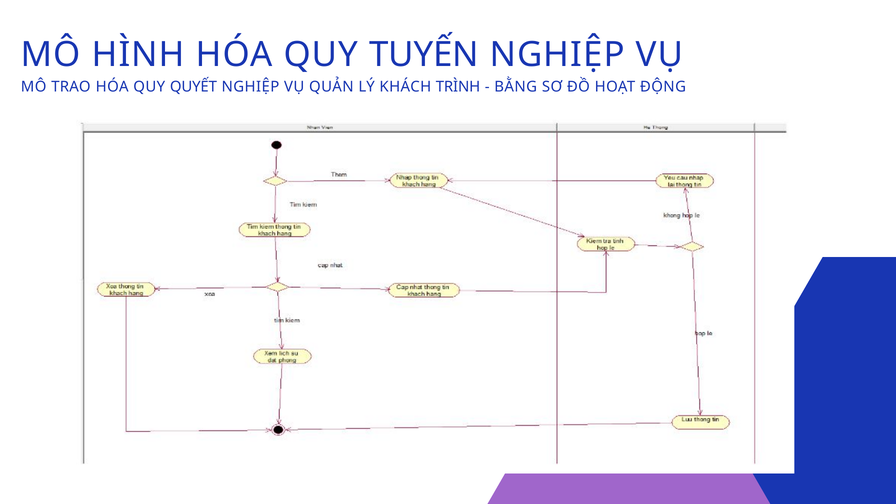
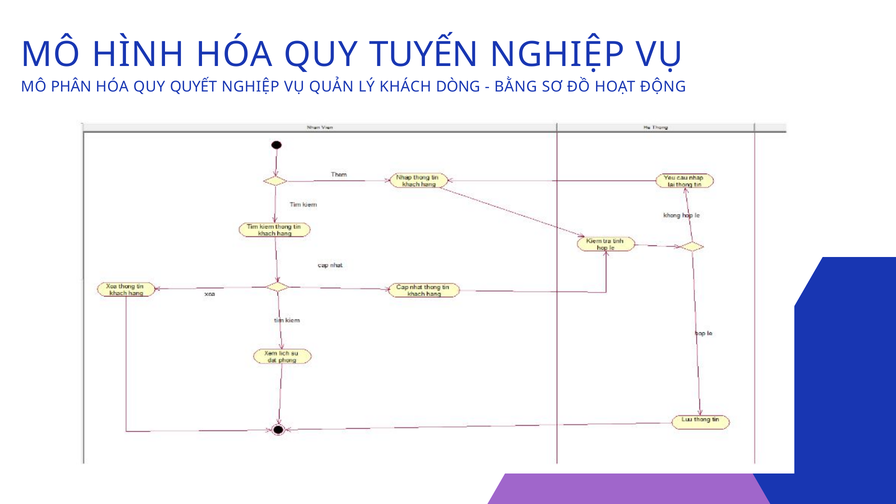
TRAO: TRAO -> PHÂN (71, 87)
TRÌNH: TRÌNH -> DÒNG (458, 87)
